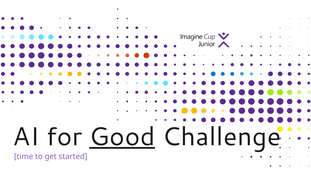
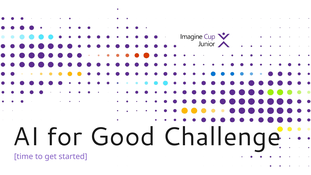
Good underline: present -> none (122, 137)
